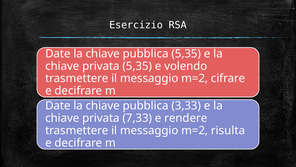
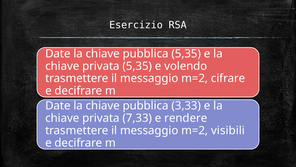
risulta: risulta -> visibili (228, 130)
